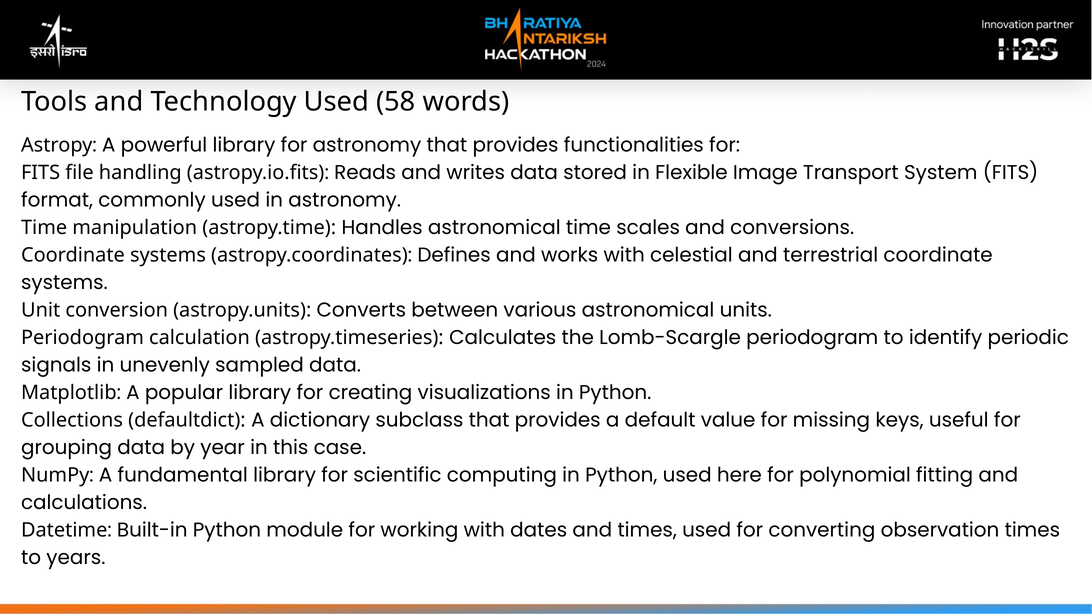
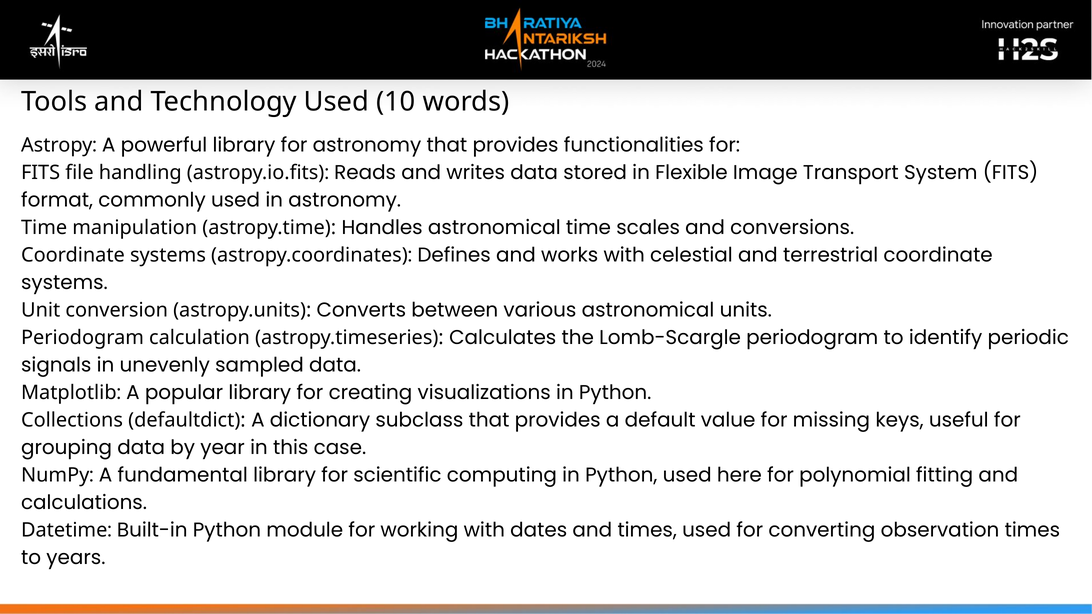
58: 58 -> 10 (396, 102)
